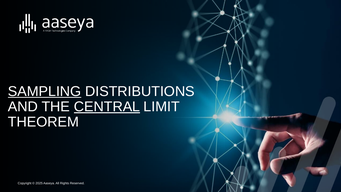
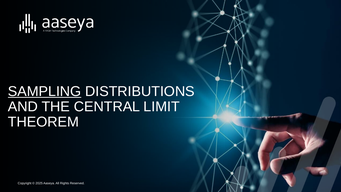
CENTRAL underline: present -> none (107, 107)
